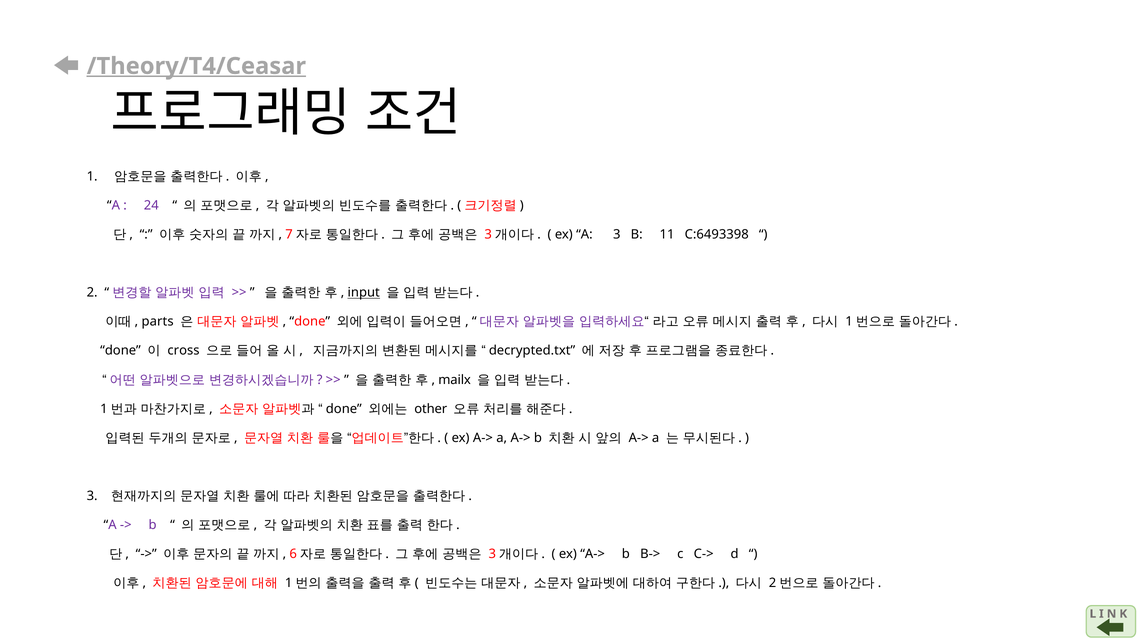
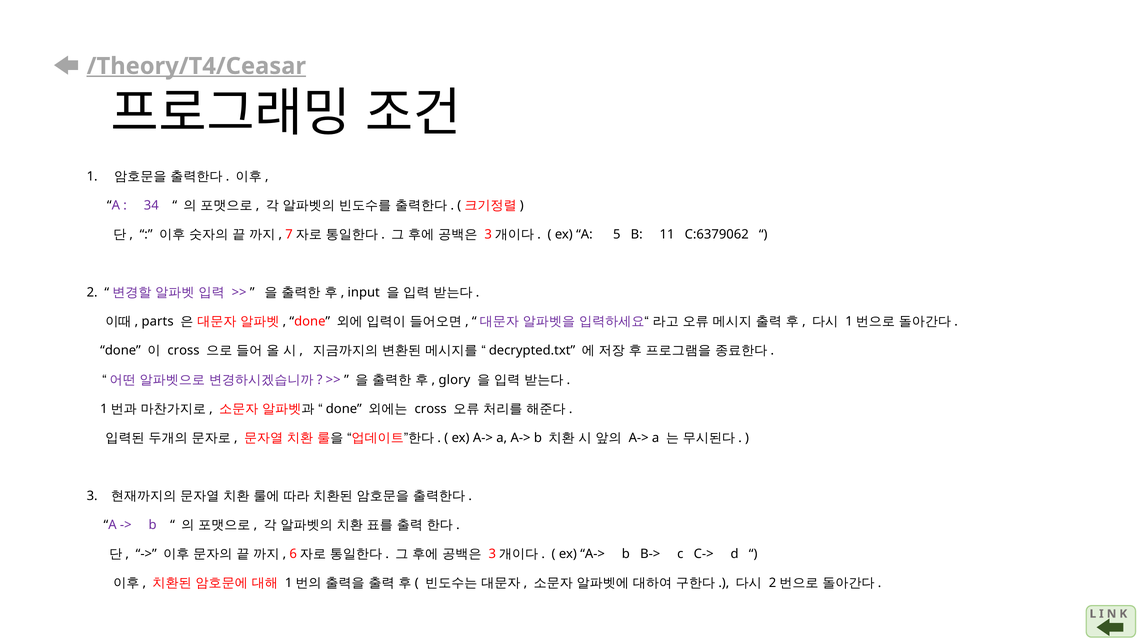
24: 24 -> 34 (151, 206)
A 3: 3 -> 5 (617, 235)
C:6493398: C:6493398 -> C:6379062 (717, 235)
input underline: present -> none (364, 293)
mailx: mailx -> glory (454, 380)
other: other -> cross (431, 409)
